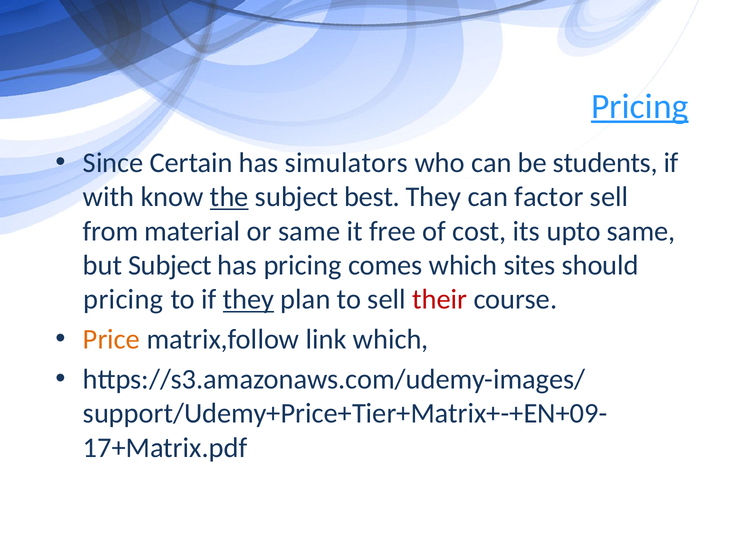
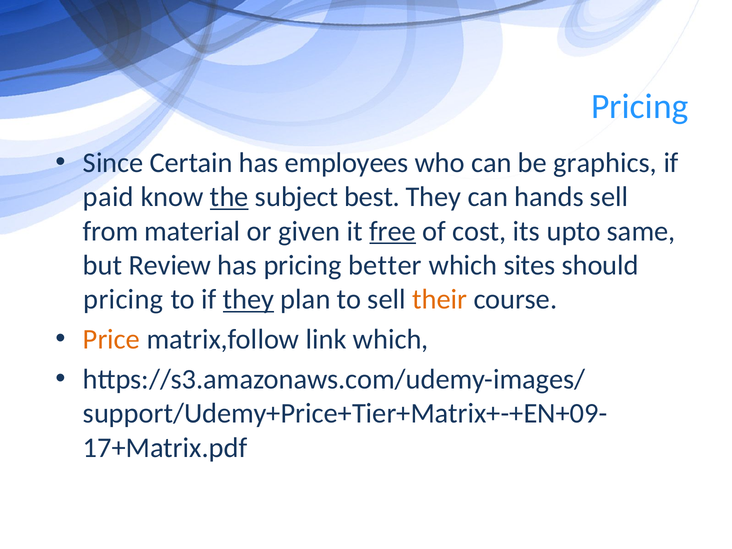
Pricing underline: present -> none (640, 106)
simulators: simulators -> employees (347, 163)
students: students -> graphics (605, 163)
with: with -> paid (108, 197)
factor: factor -> hands (549, 197)
or same: same -> given (309, 231)
free underline: none -> present (393, 231)
but Subject: Subject -> Review (170, 265)
comes: comes -> better (385, 265)
their colour: red -> orange (440, 299)
